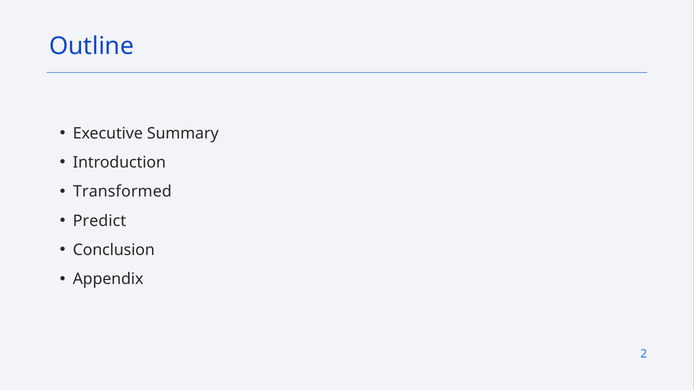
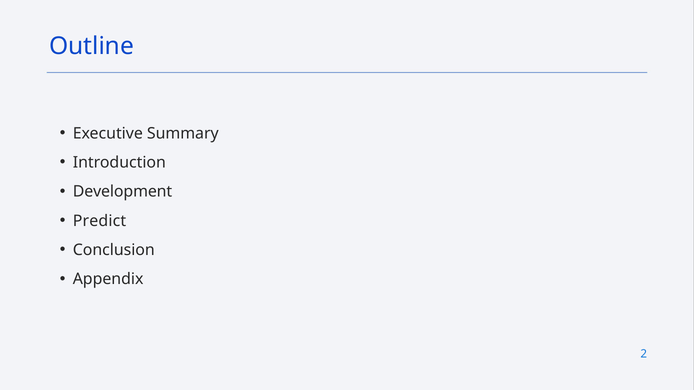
Transformed: Transformed -> Development (122, 192)
